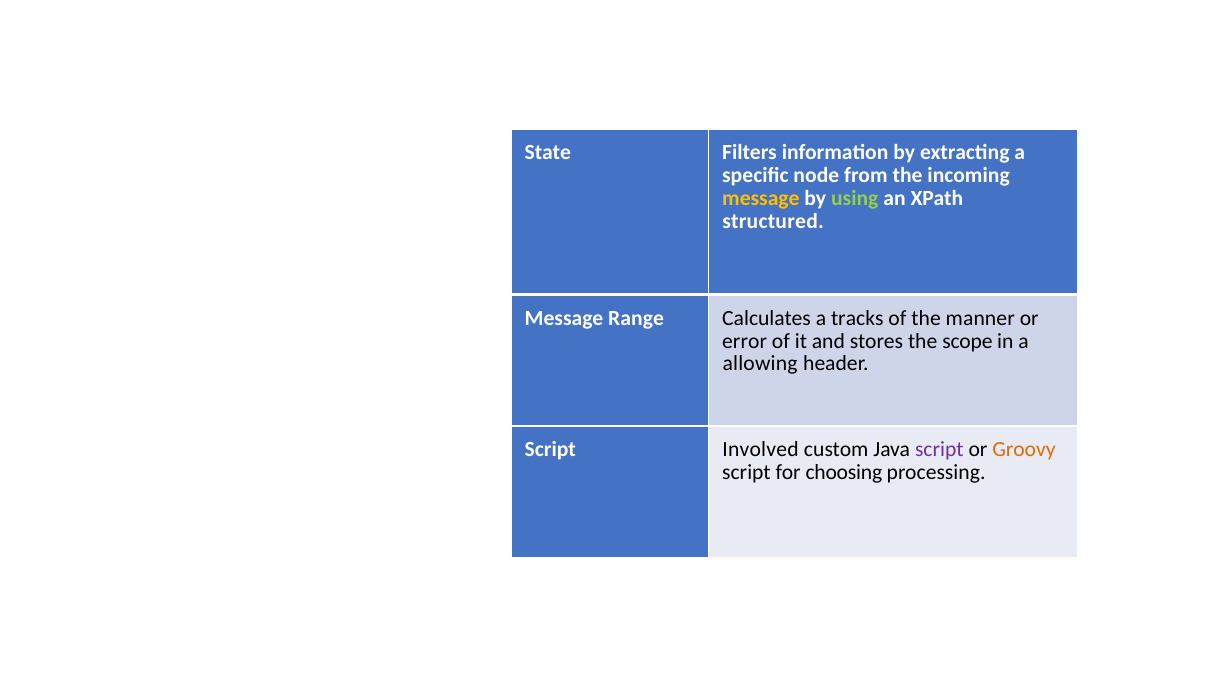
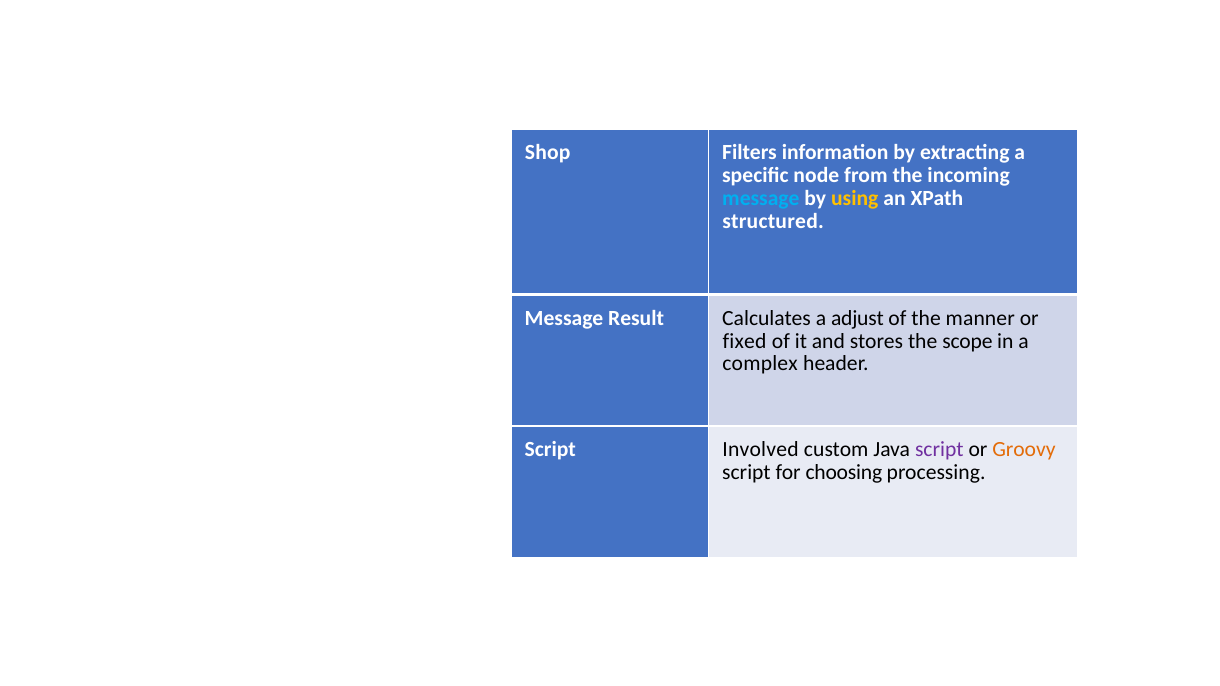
State: State -> Shop (548, 153)
message colour: yellow -> light blue (761, 199)
using colour: light green -> yellow (855, 199)
Range: Range -> Result (636, 318)
tracks: tracks -> adjust (857, 318)
error: error -> fixed (745, 341)
allowing: allowing -> complex (760, 364)
